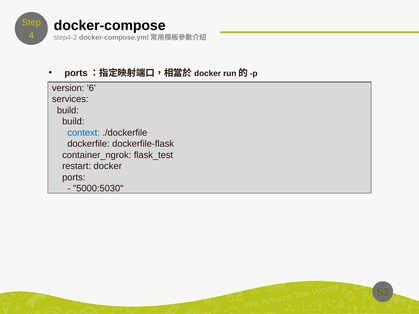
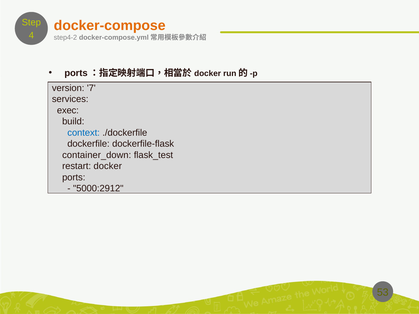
docker-compose colour: black -> orange (110, 26)
6: 6 -> 7 (91, 88)
build: build -> exec (68, 110)
container_ngrok: container_ngrok -> container_down (97, 155)
5000:5030: 5000:5030 -> 5000:2912 (98, 189)
